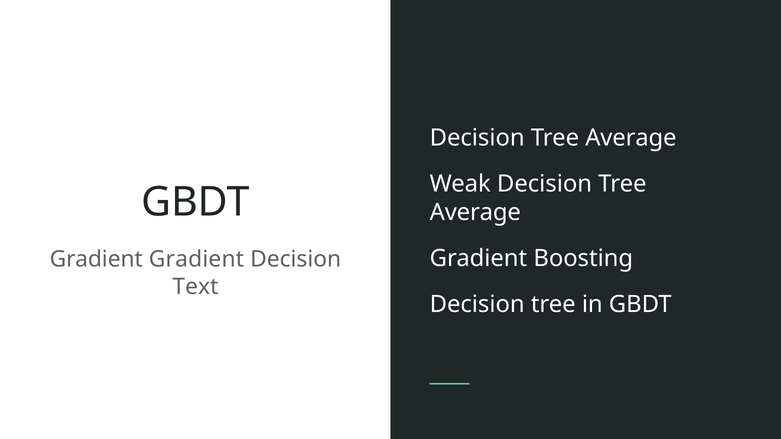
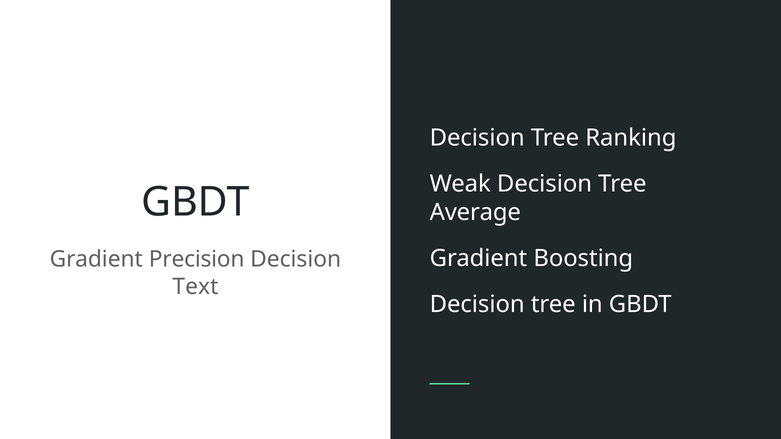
Average: Average -> Ranking (631, 138)
Gradient Gradient: Gradient -> Precision (197, 260)
